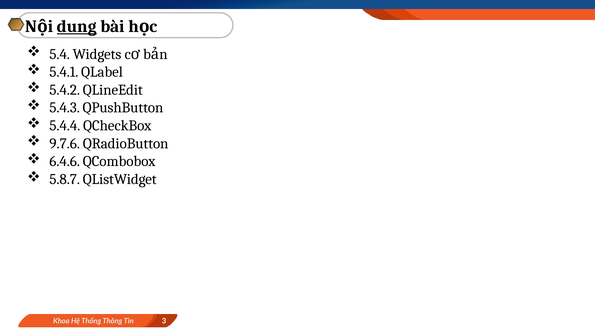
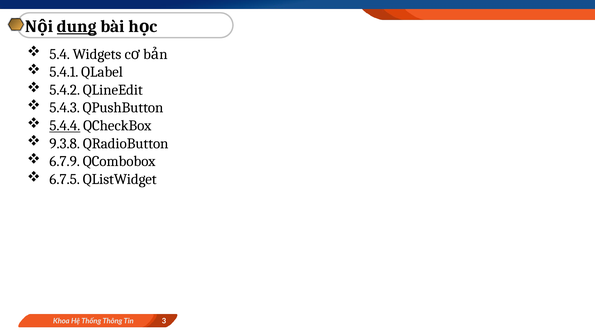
5.4.4 underline: none -> present (65, 125)
9.7.6: 9.7.6 -> 9.3.8 (65, 143)
6.4.6: 6.4.6 -> 6.7.9 (65, 161)
5.8.7: 5.8.7 -> 6.7.5 (65, 179)
